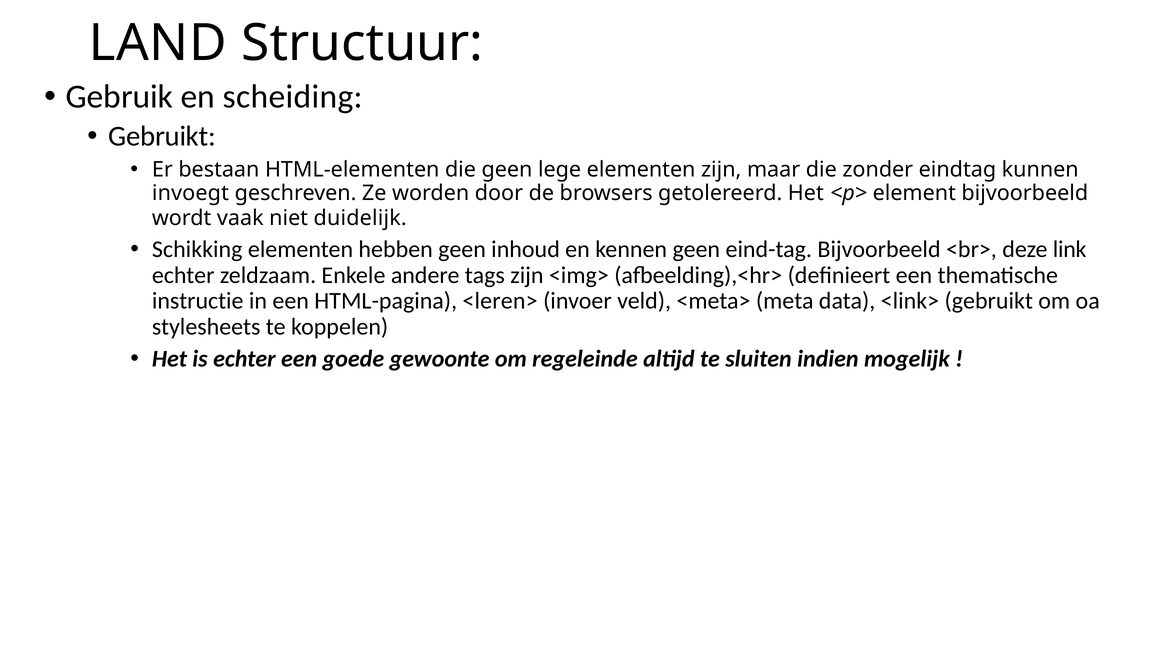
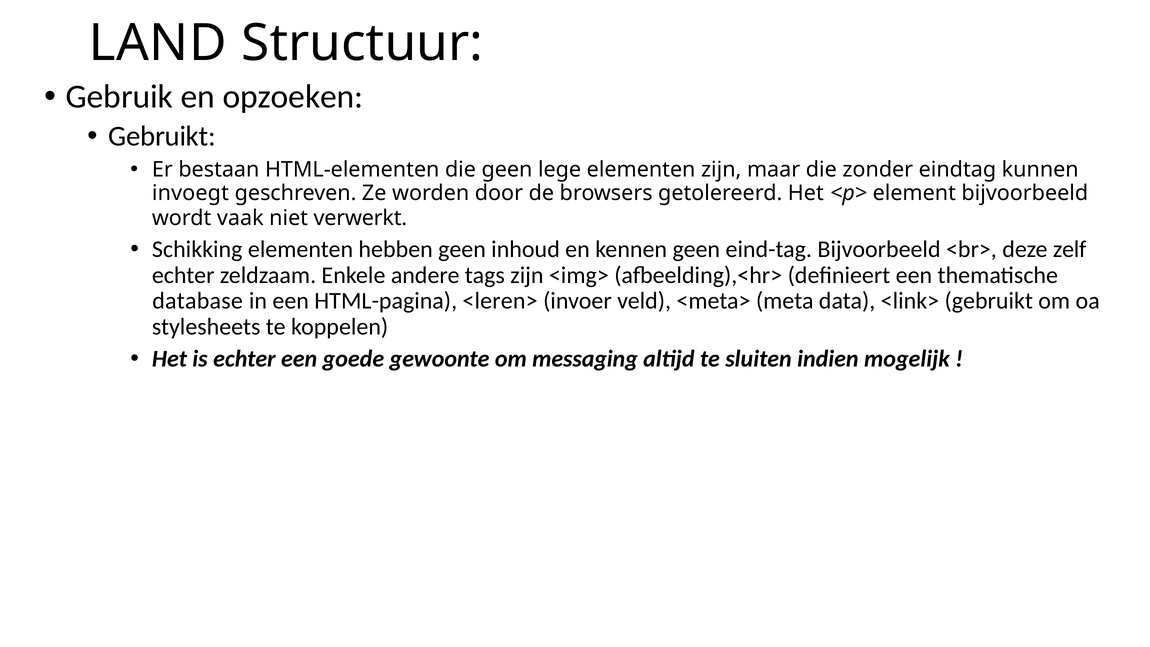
scheiding: scheiding -> opzoeken (293, 97)
duidelijk: duidelijk -> verwerkt (360, 218)
link: link -> zelf (1070, 249)
instructie: instructie -> database (198, 301)
regeleinde: regeleinde -> messaging (585, 359)
